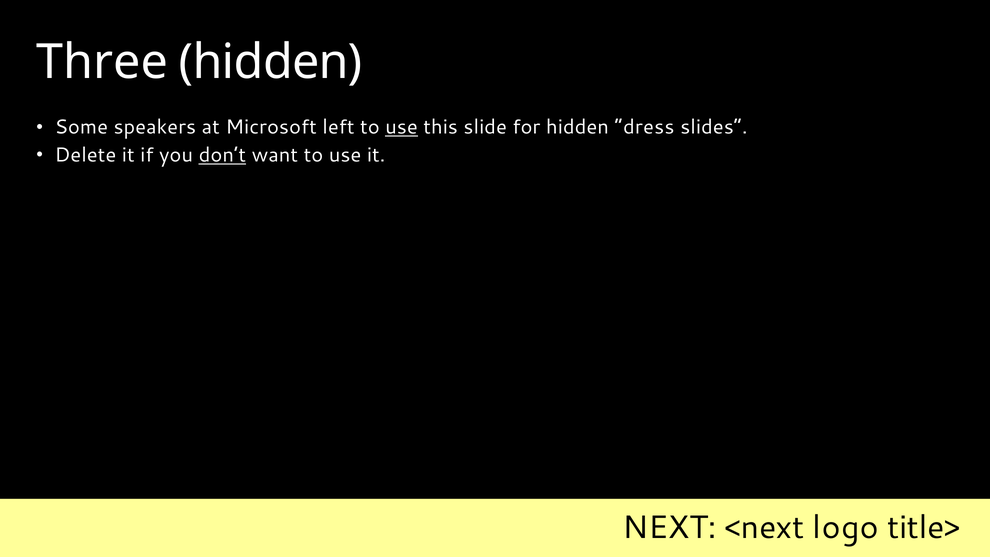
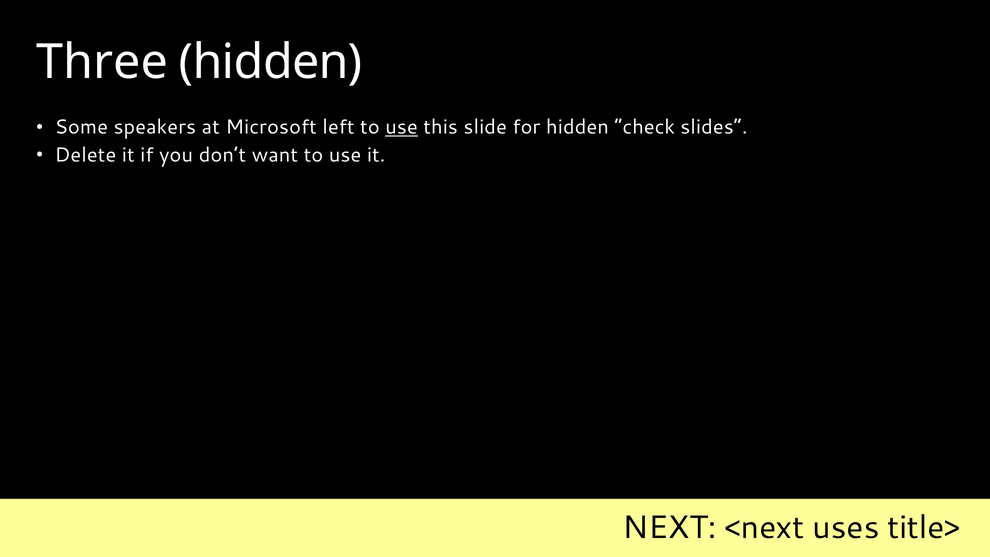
dress: dress -> check (645, 127)
don’t underline: present -> none (222, 155)
logo: logo -> uses (846, 528)
